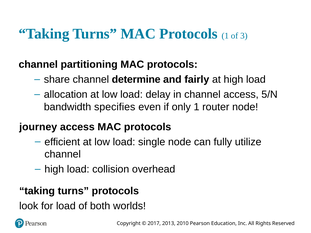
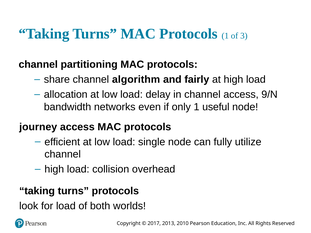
determine: determine -> algorithm (136, 80)
5/N: 5/N -> 9/N (269, 95)
specifies: specifies -> networks (115, 107)
router: router -> useful (216, 107)
